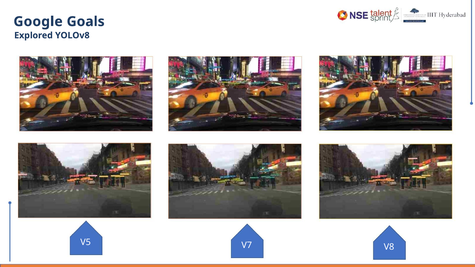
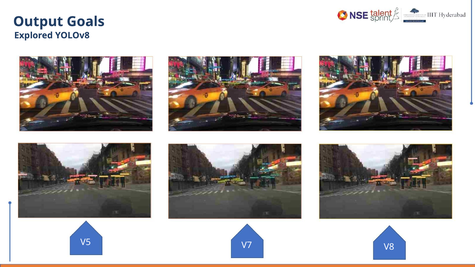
Google: Google -> Output (38, 22)
